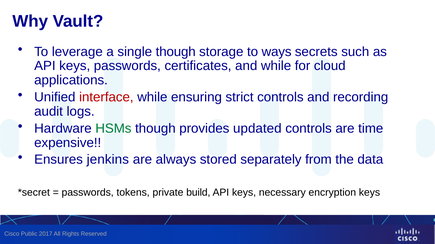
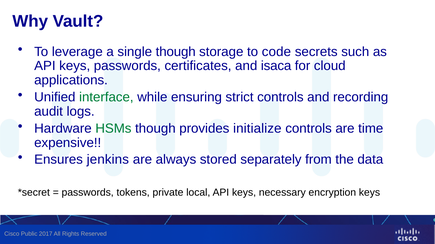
ways: ways -> code (276, 52)
and while: while -> isaca (276, 66)
interface colour: red -> green (106, 97)
updated: updated -> initialize (257, 129)
build: build -> local (198, 193)
